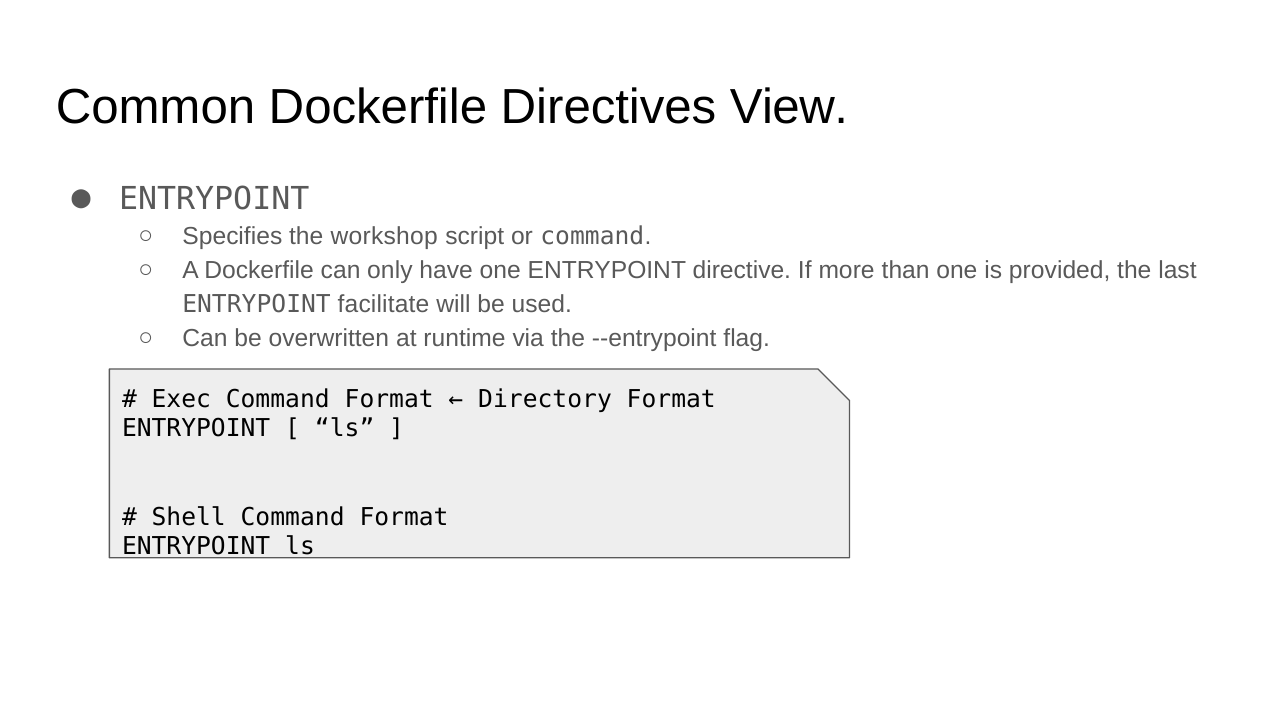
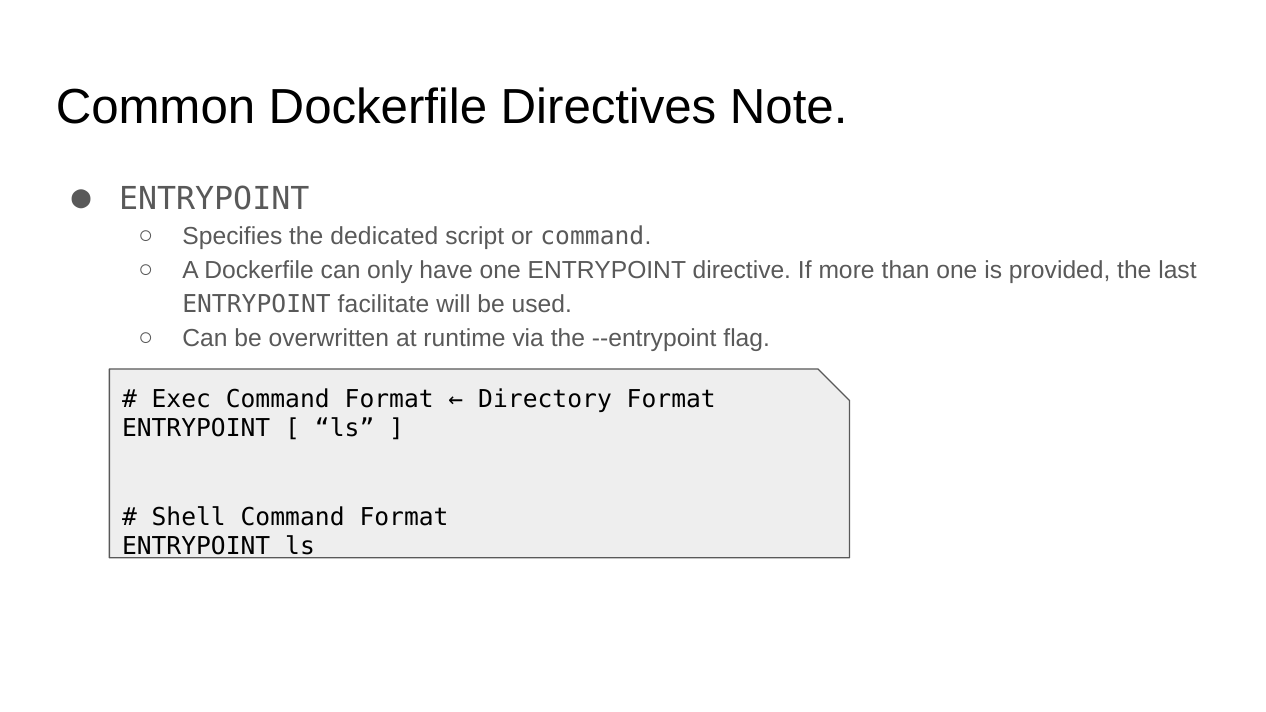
View: View -> Note (789, 107)
workshop: workshop -> dedicated (384, 237)
